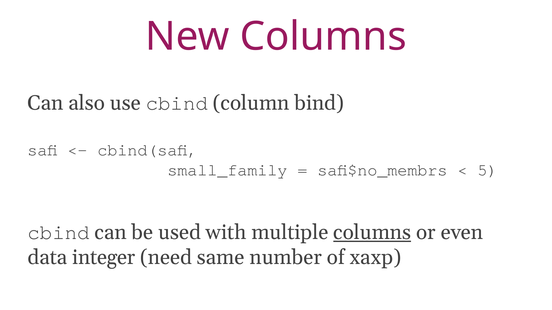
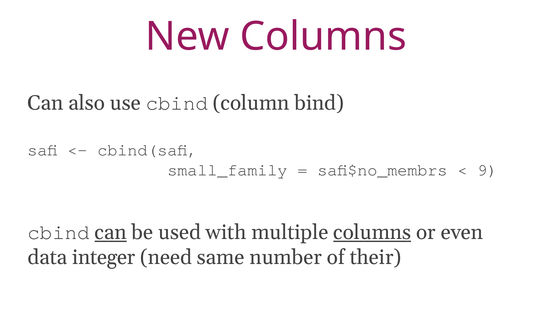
5: 5 -> 9 (487, 170)
can underline: none -> present (111, 233)
xaxp: xaxp -> their (376, 258)
